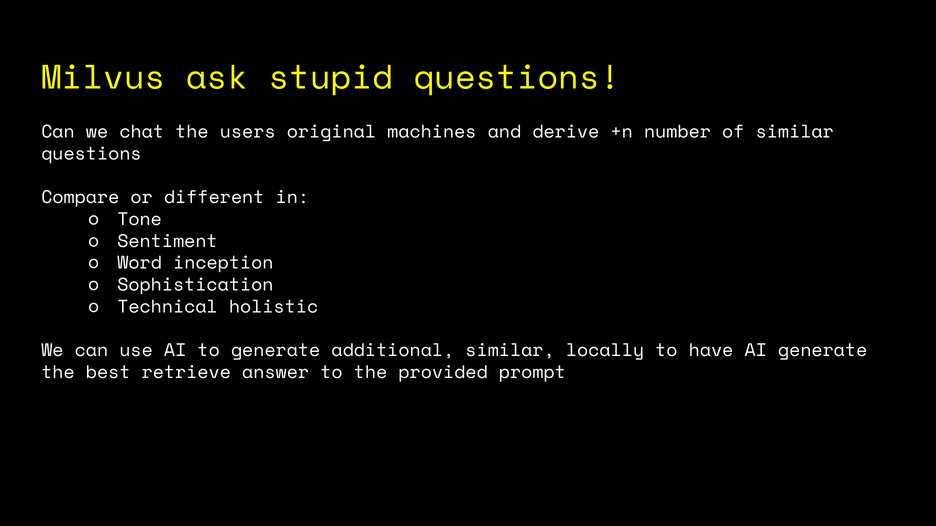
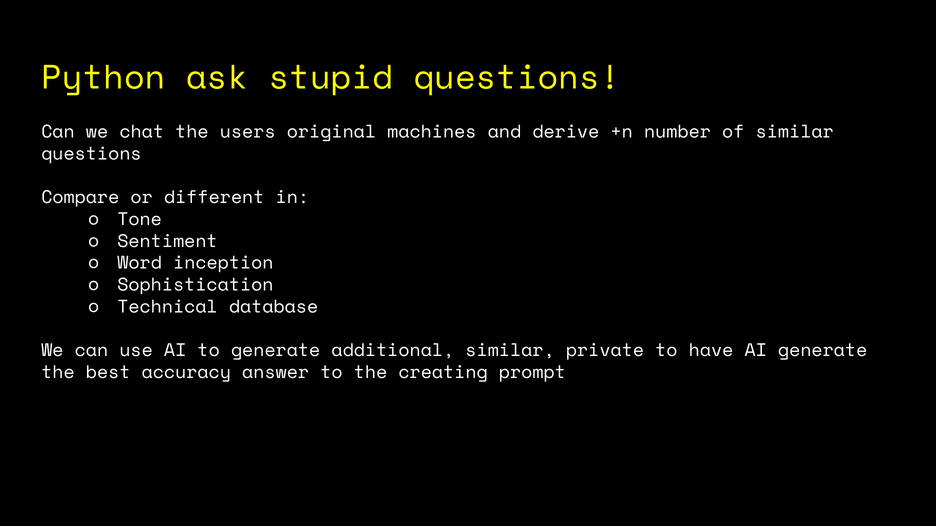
Milvus: Milvus -> Python (103, 78)
holistic: holistic -> database (274, 307)
locally: locally -> private (605, 351)
retrieve: retrieve -> accuracy (186, 372)
provided: provided -> creating (443, 372)
